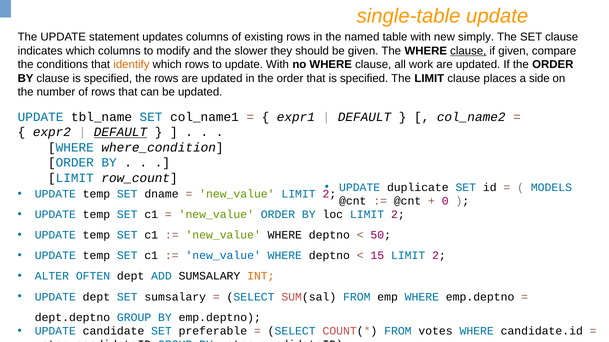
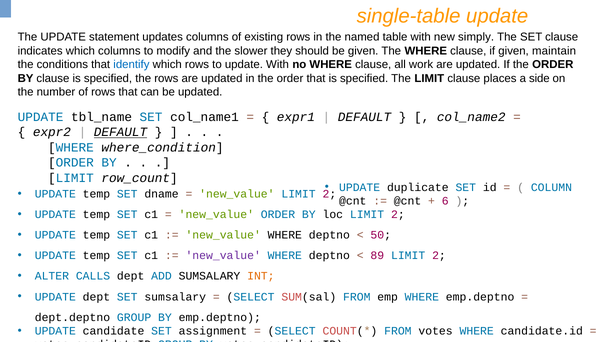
clause underline: present -> none (468, 51)
compare: compare -> maintain (554, 51)
identify colour: orange -> blue (131, 65)
MODELS: MODELS -> COLUMN (551, 188)
0: 0 -> 6 (445, 201)
new_value colour: blue -> purple (223, 256)
15: 15 -> 89 (377, 256)
OFTEN: OFTEN -> CALLS (93, 277)
preferable: preferable -> assignment (213, 331)
